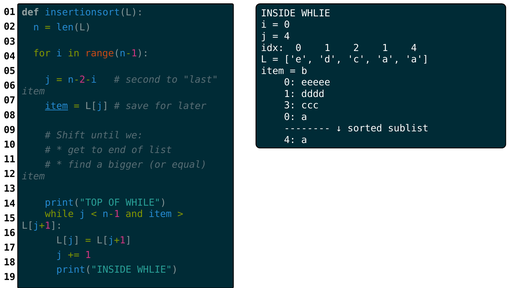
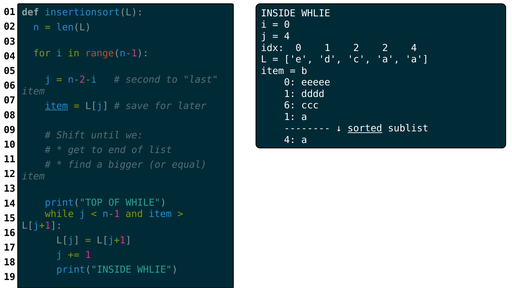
2 1: 1 -> 2 (385, 48)
3: 3 -> 6 (290, 105)
0: 0 -> 1 (290, 117)
sorted underline: none -> present (365, 128)
